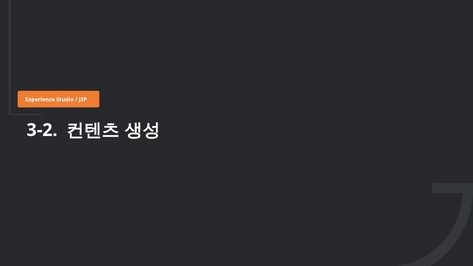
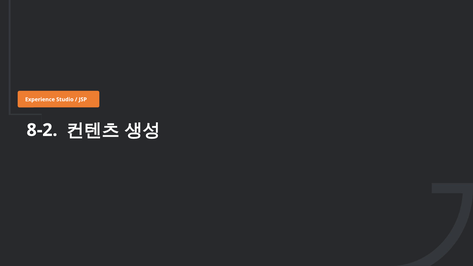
3-2: 3-2 -> 8-2 (42, 130)
